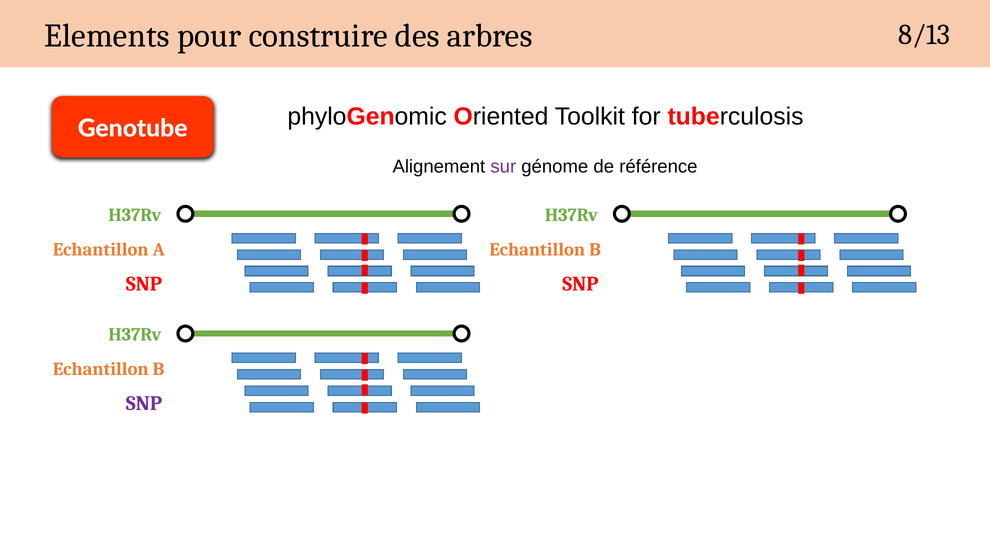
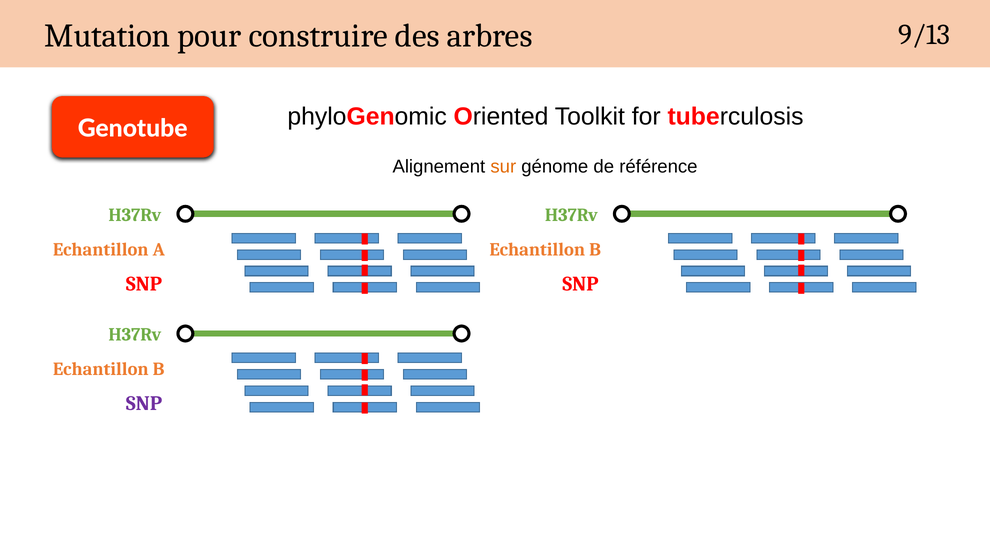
Elements: Elements -> Mutation (107, 36)
8/13: 8/13 -> 9/13 (924, 35)
sur colour: purple -> orange (503, 167)
